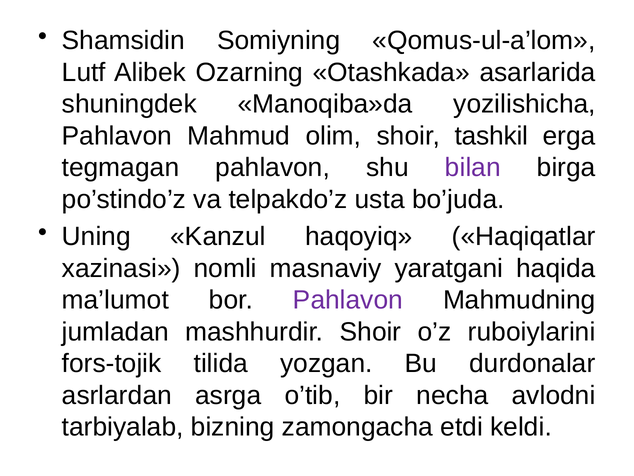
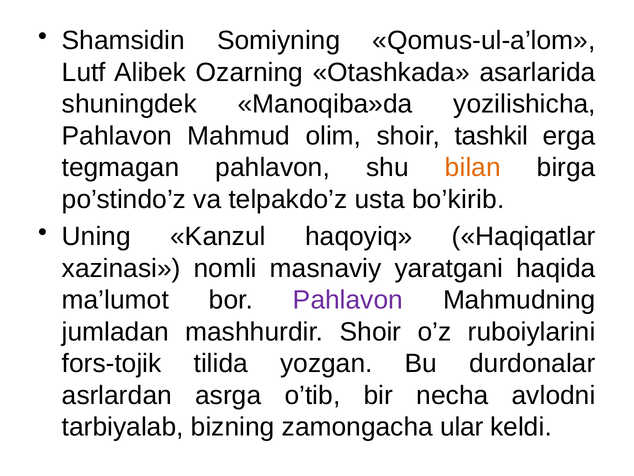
bilan colour: purple -> orange (473, 167)
bo’juda: bo’juda -> bo’kirib (458, 199)
etdi: etdi -> ular (462, 427)
